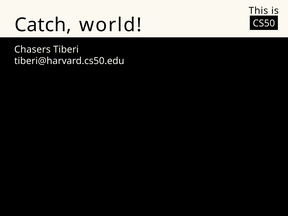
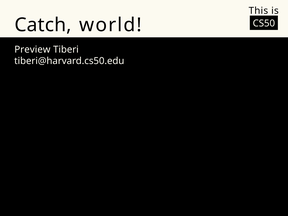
Chasers: Chasers -> Preview (32, 49)
